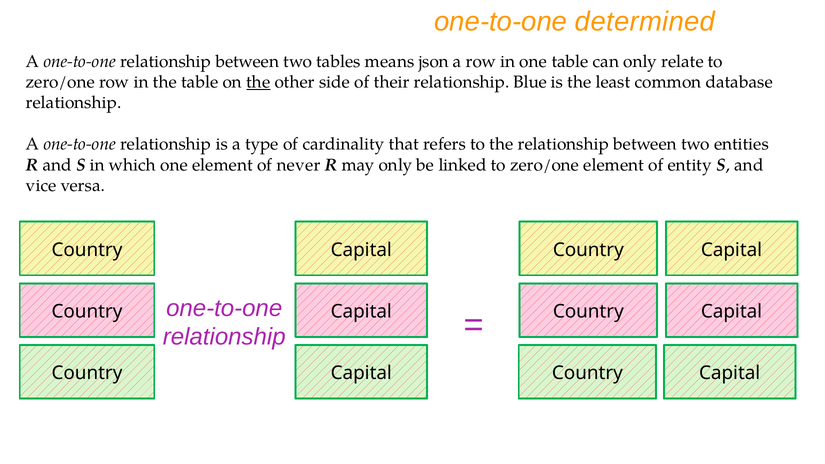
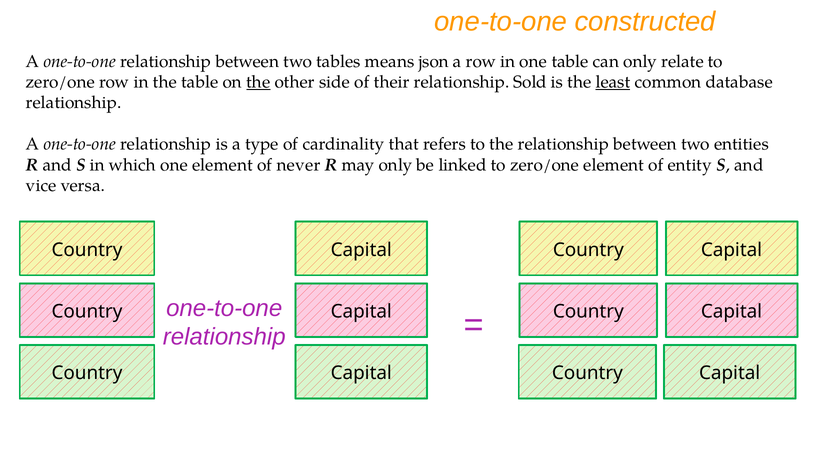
determined: determined -> constructed (645, 21)
Blue: Blue -> Sold (530, 82)
least underline: none -> present (613, 82)
